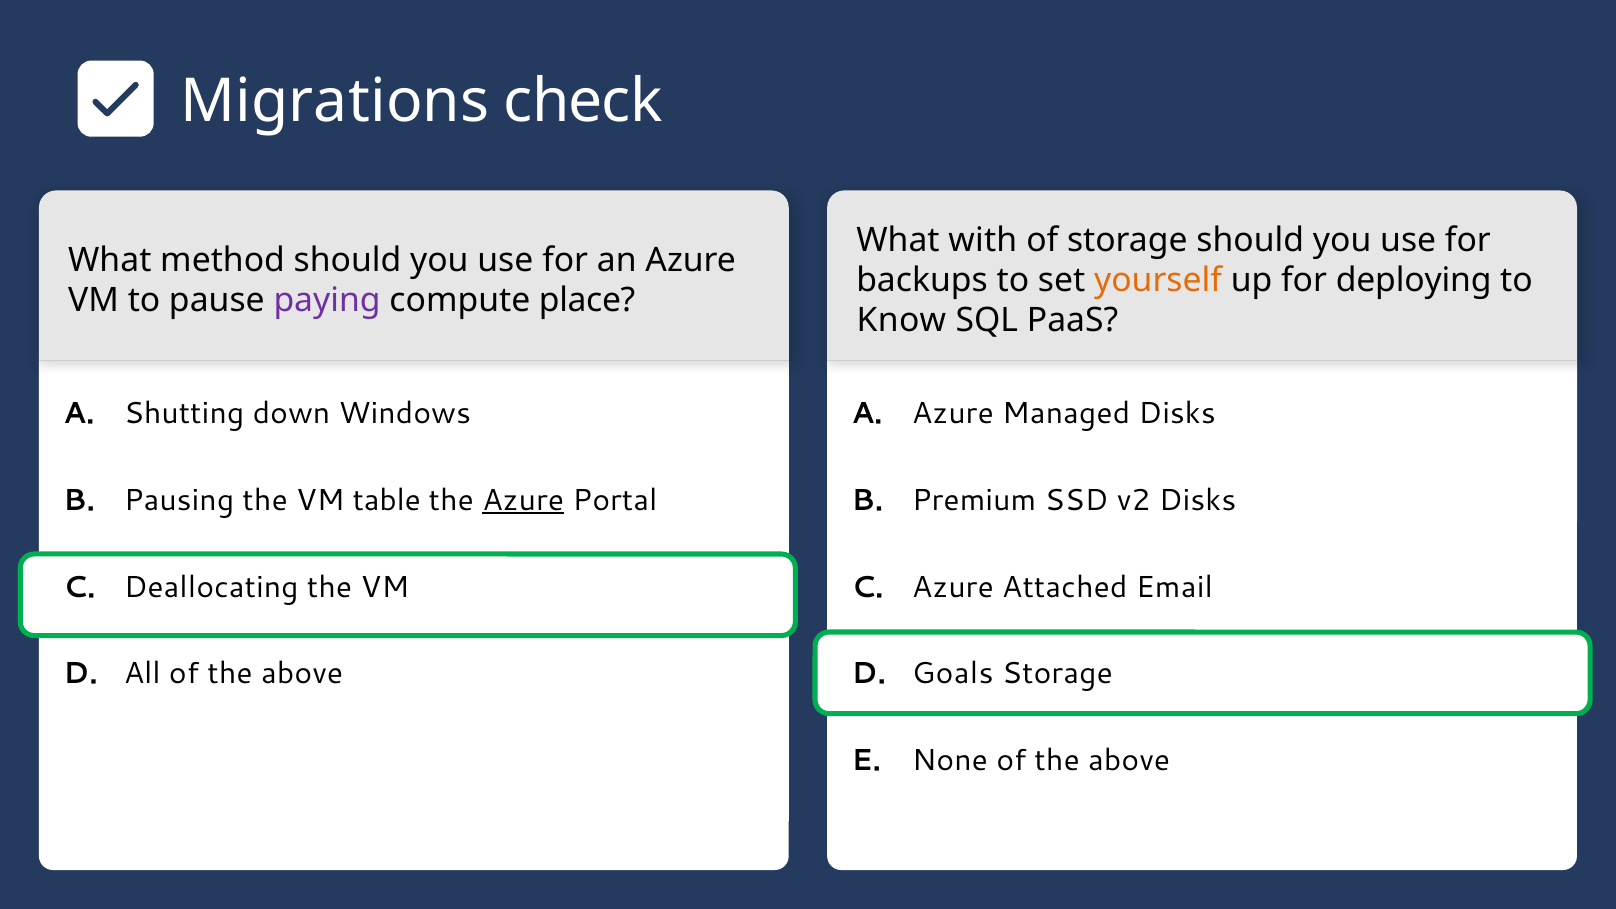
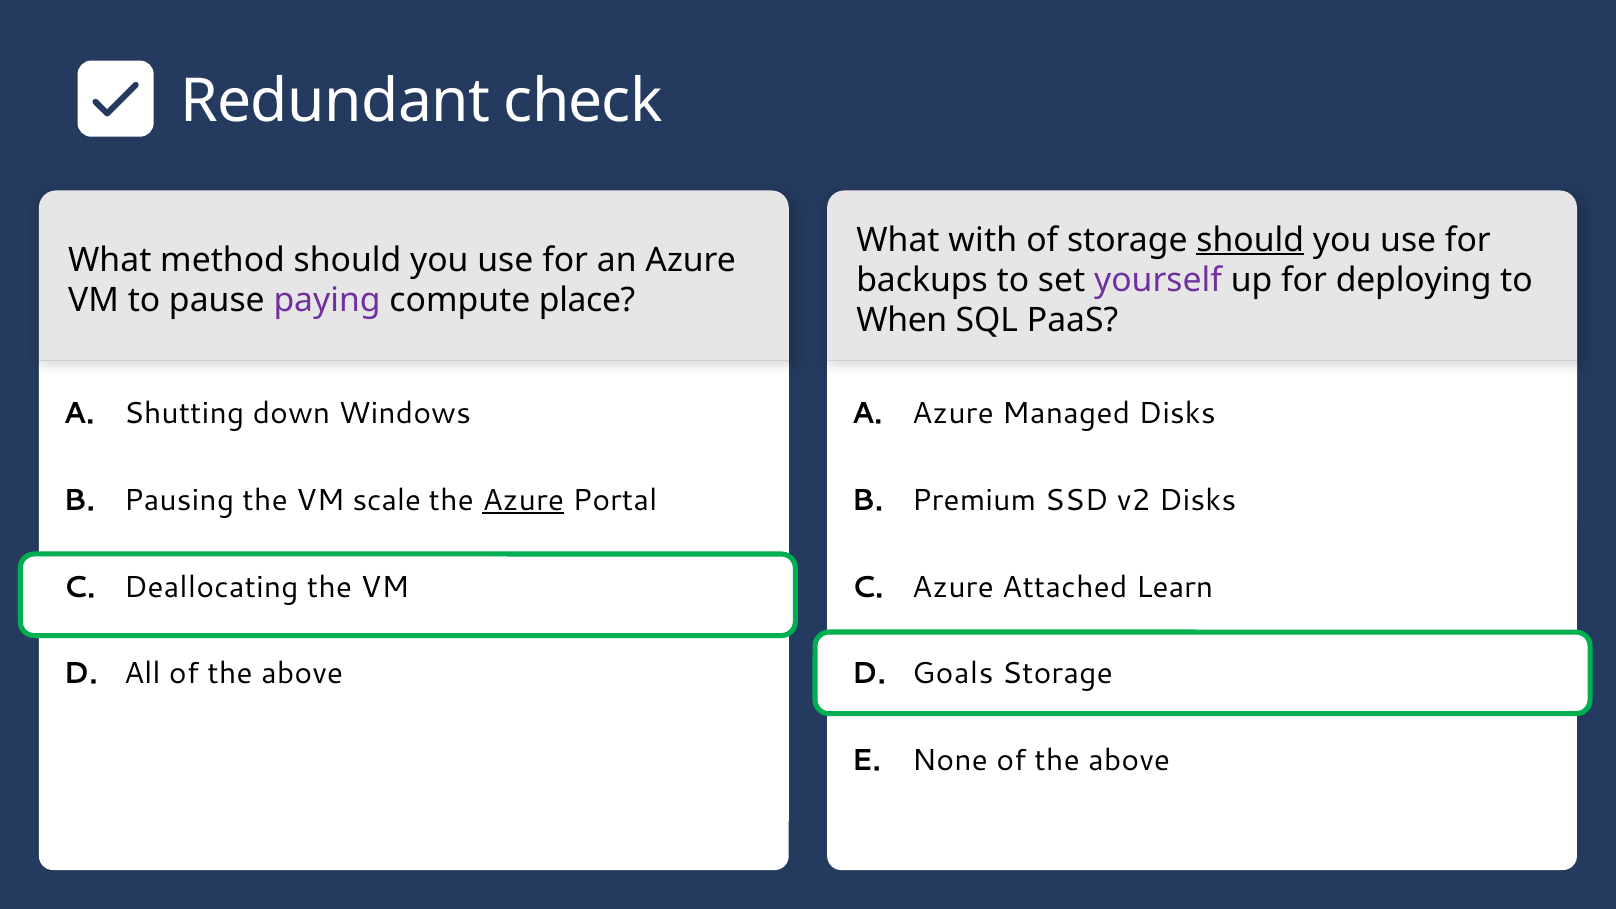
Migrations: Migrations -> Redundant (335, 101)
should underline: none -> present (1250, 240)
yourself colour: orange -> purple (1158, 280)
Know: Know -> When (902, 321)
table: table -> scale (387, 500)
Email: Email -> Learn (1175, 587)
